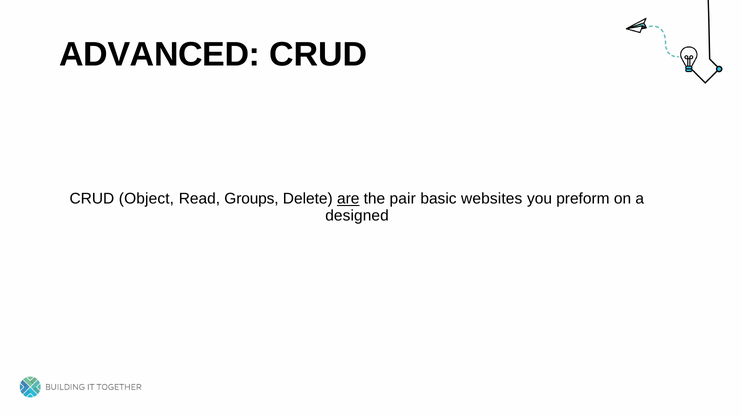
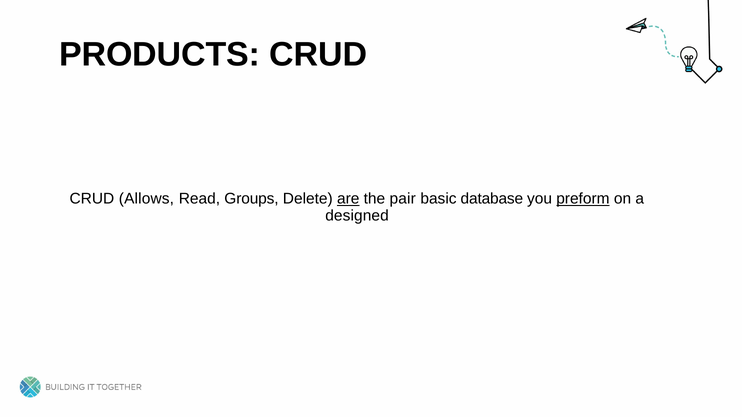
ADVANCED: ADVANCED -> PRODUCTS (160, 55)
Object: Object -> Allows (146, 199)
websites: websites -> database (492, 199)
preform underline: none -> present (583, 199)
